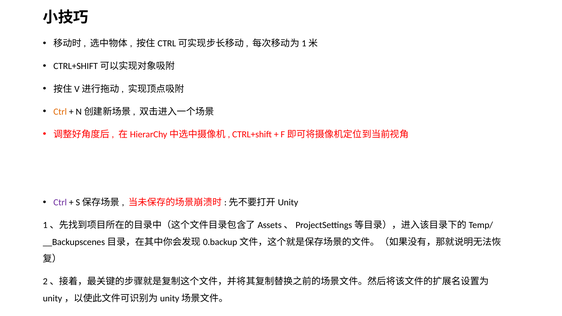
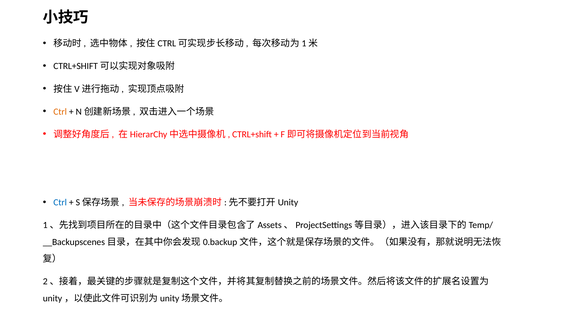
Ctrl colour: purple -> blue (60, 202)
